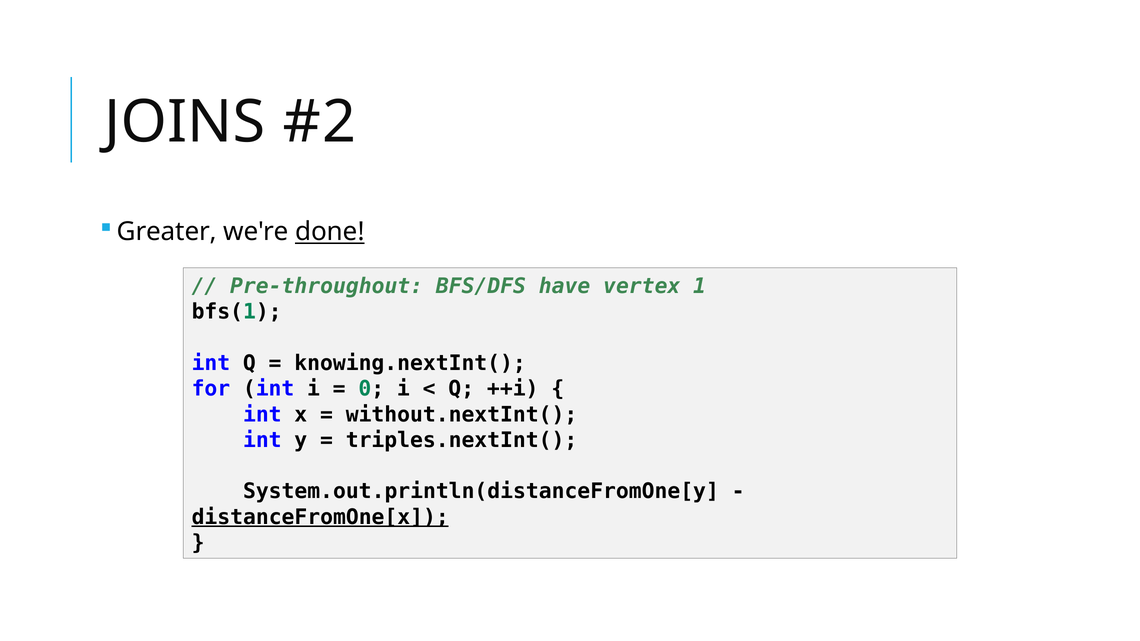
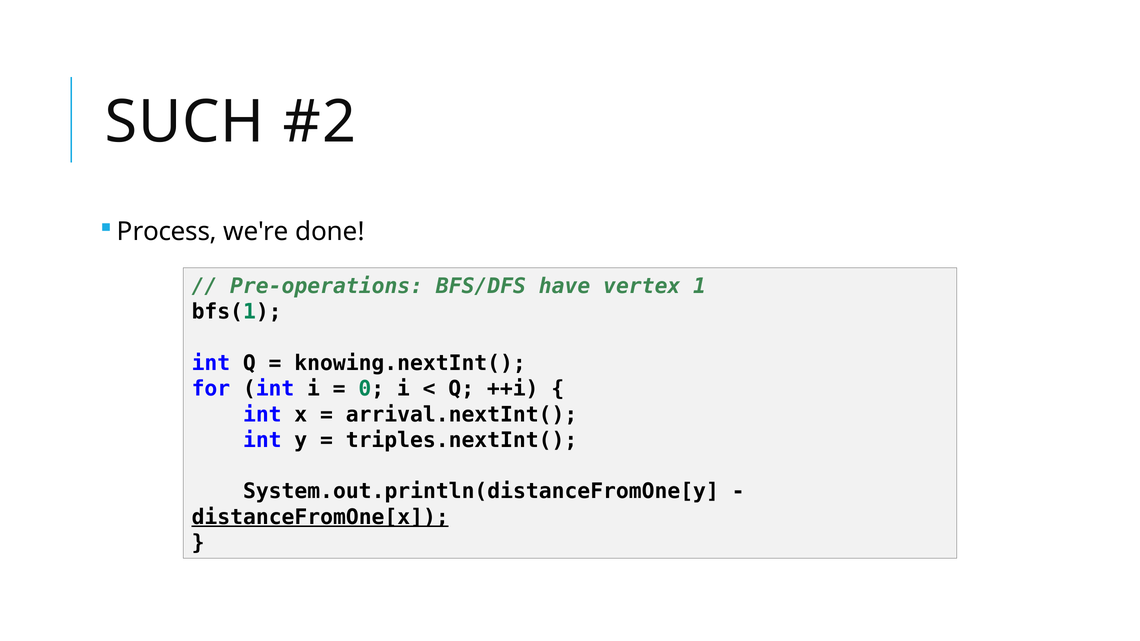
JOINS: JOINS -> SUCH (184, 122)
Greater: Greater -> Process (167, 232)
done underline: present -> none (330, 232)
Pre-throughout: Pre-throughout -> Pre-operations (327, 286)
without.nextInt(: without.nextInt( -> arrival.nextInt( (462, 415)
